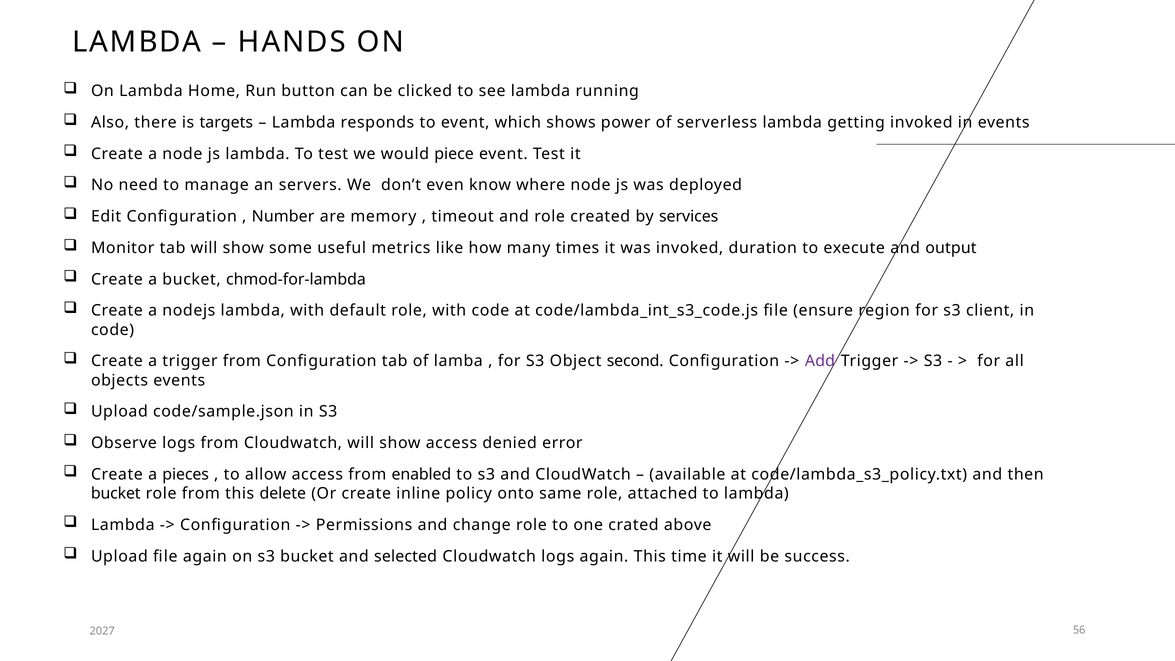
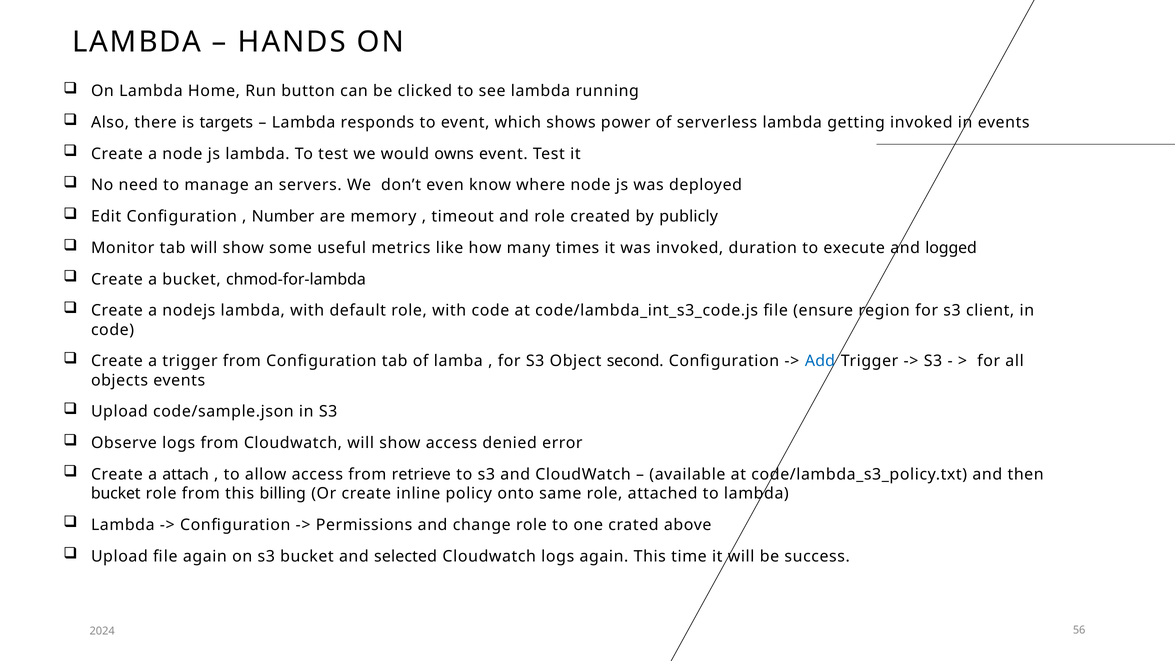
piece: piece -> owns (454, 154)
services: services -> publicly (689, 217)
output: output -> logged (951, 248)
Add colour: purple -> blue (820, 361)
pieces: pieces -> attach (186, 474)
enabled: enabled -> retrieve (421, 474)
delete: delete -> billing (283, 493)
2027: 2027 -> 2024 (102, 631)
